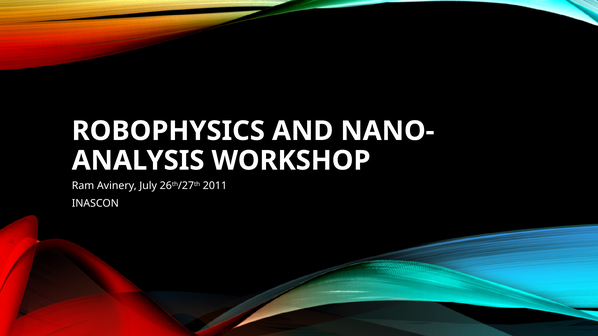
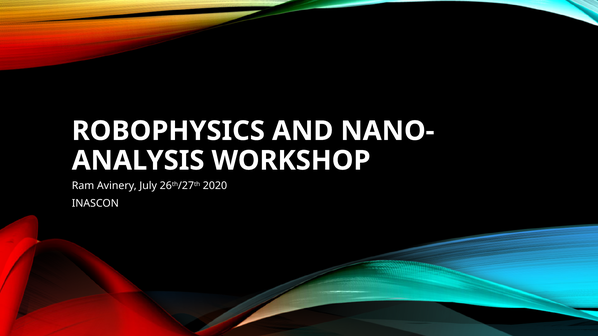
2011: 2011 -> 2020 (215, 186)
